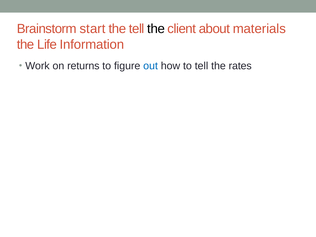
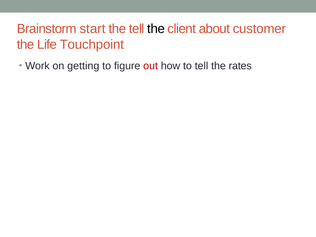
materials: materials -> customer (259, 29)
Information: Information -> Touchpoint (92, 45)
returns: returns -> getting (83, 66)
out colour: blue -> red (151, 66)
